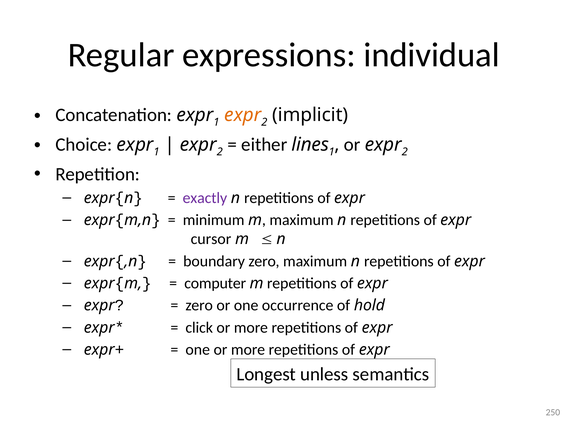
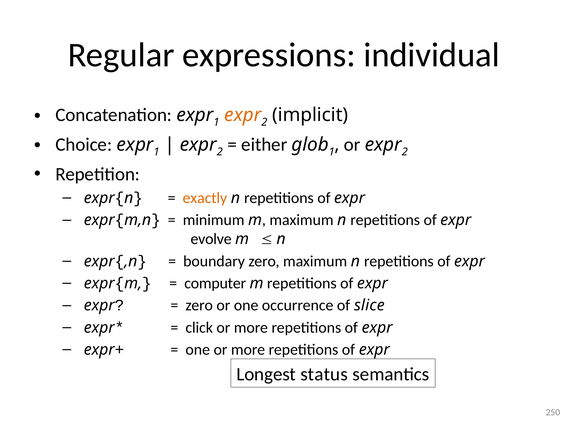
lines: lines -> glob (310, 145)
exactly colour: purple -> orange (205, 198)
cursor: cursor -> evolve (211, 239)
hold: hold -> slice (369, 305)
unless: unless -> status (324, 374)
